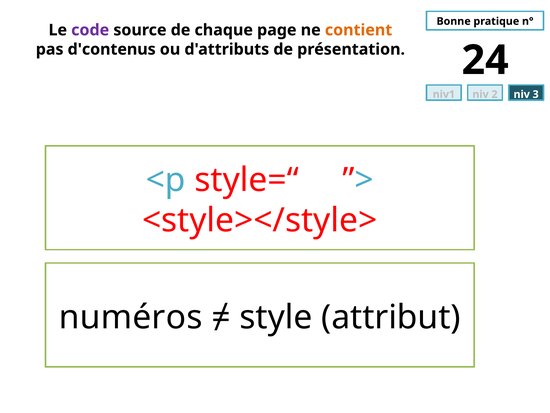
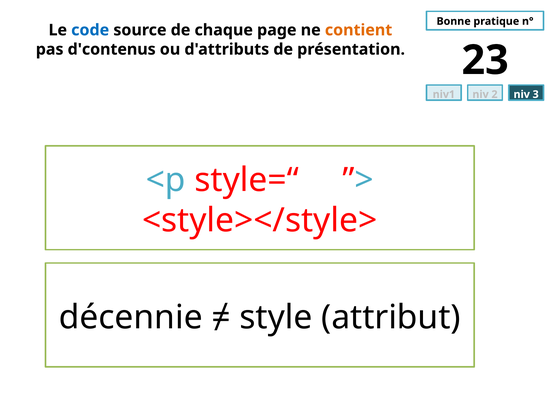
code colour: purple -> blue (90, 30)
24: 24 -> 23 (485, 60)
numéros: numéros -> décennie (131, 317)
